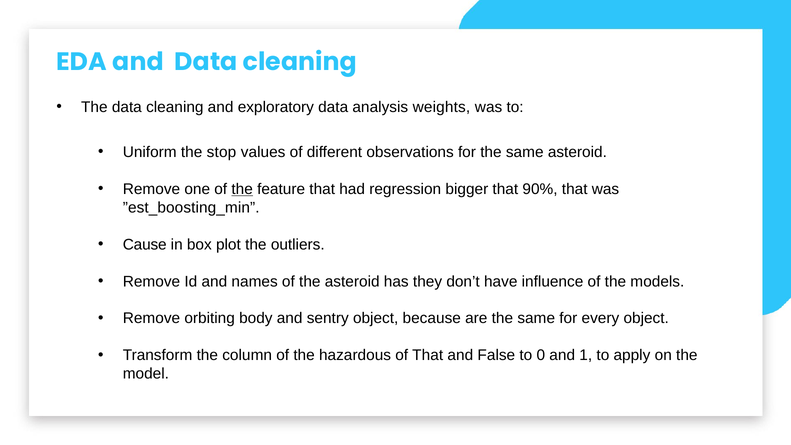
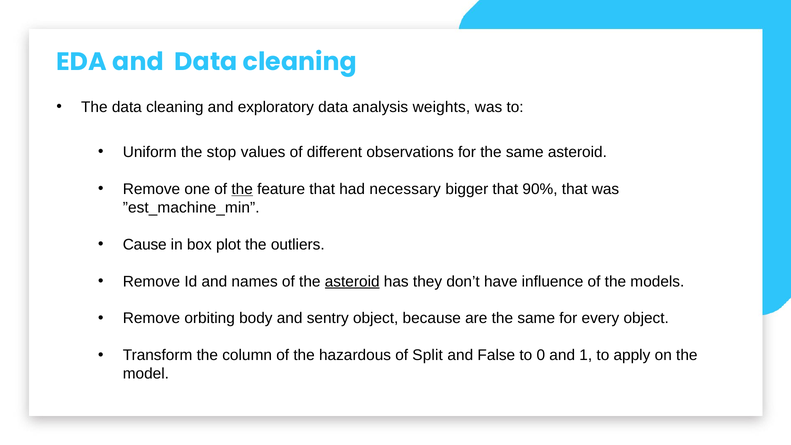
regression: regression -> necessary (405, 189)
”est_boosting_min: ”est_boosting_min -> ”est_machine_min (191, 208)
asteroid underline: none -> present (352, 281)
of That: That -> Split (428, 355)
